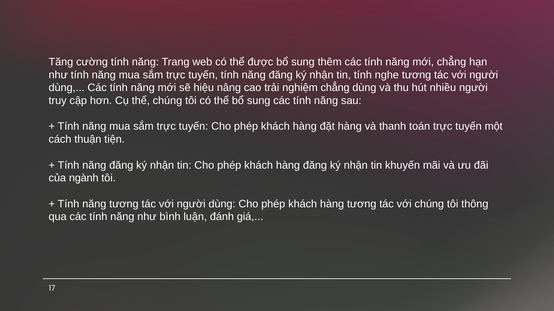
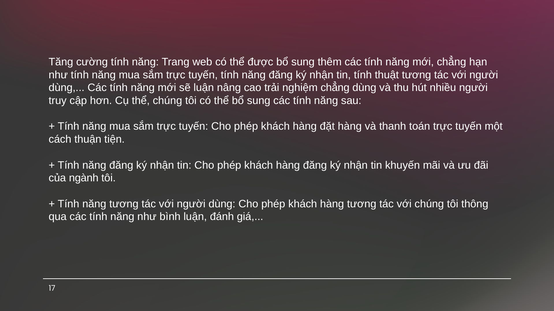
nghe: nghe -> thuật (387, 75)
sẽ hiệu: hiệu -> luận (204, 88)
